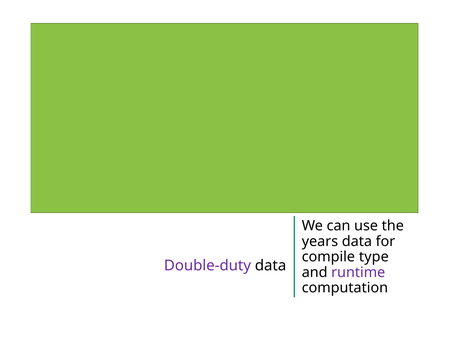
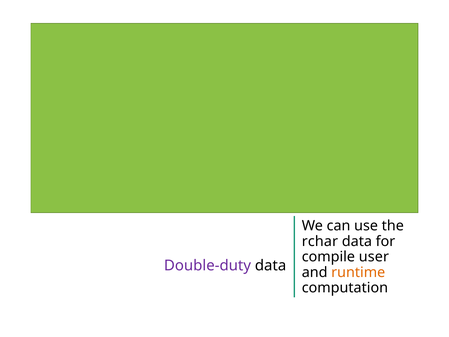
years: years -> rchar (320, 241)
type: type -> user (374, 257)
runtime colour: purple -> orange (358, 272)
